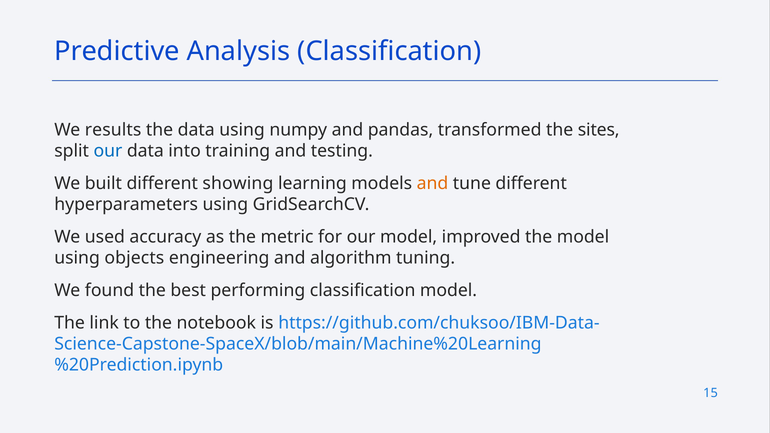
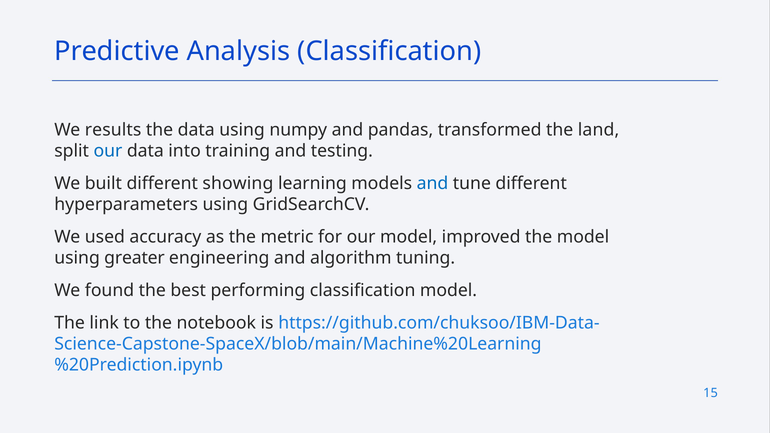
sites: sites -> land (599, 130)
and colour: orange -> blue (433, 183)
objects: objects -> greater (135, 258)
